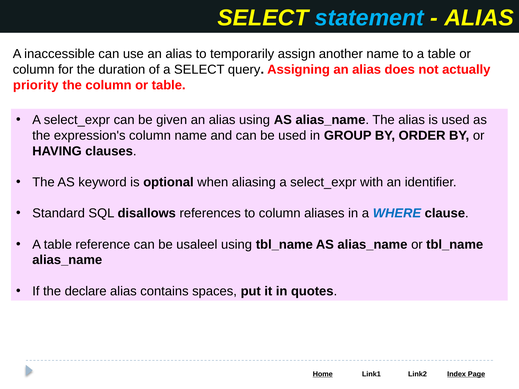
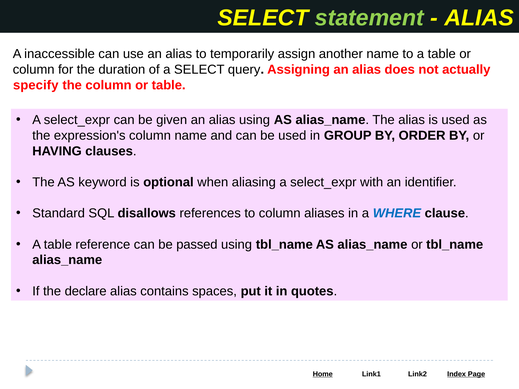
statement colour: light blue -> light green (369, 18)
priority: priority -> specify (36, 85)
usaleel: usaleel -> passed (197, 245)
